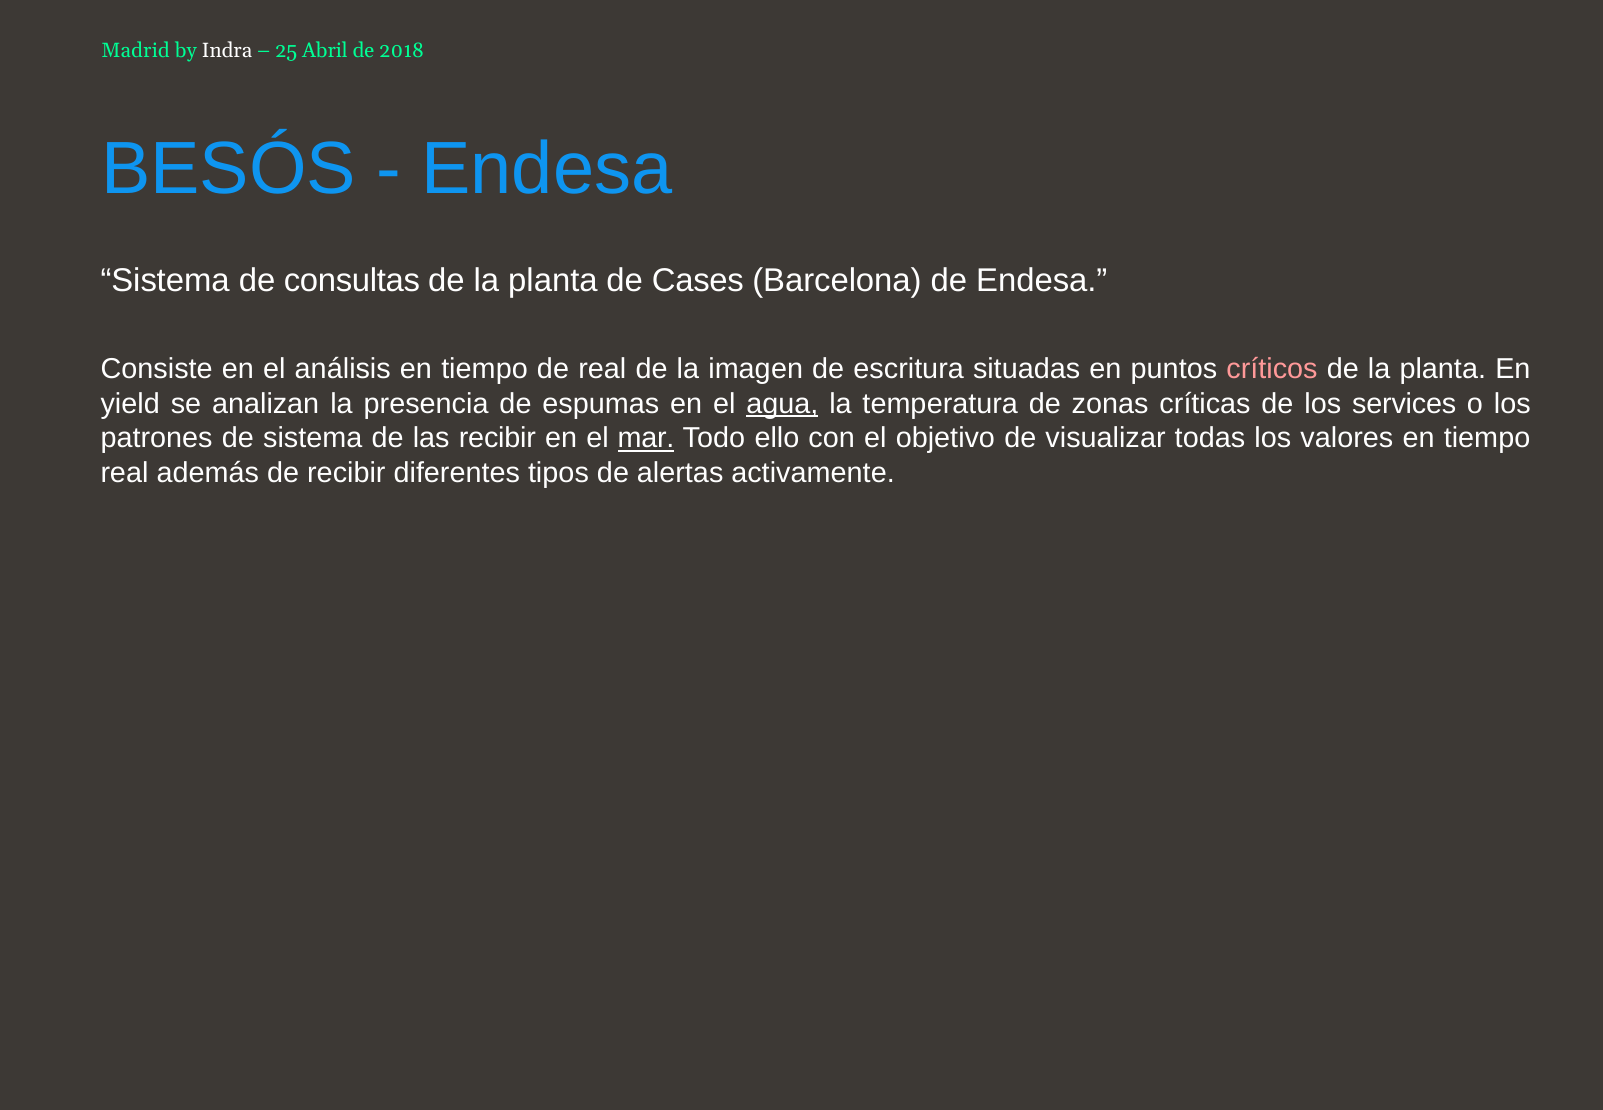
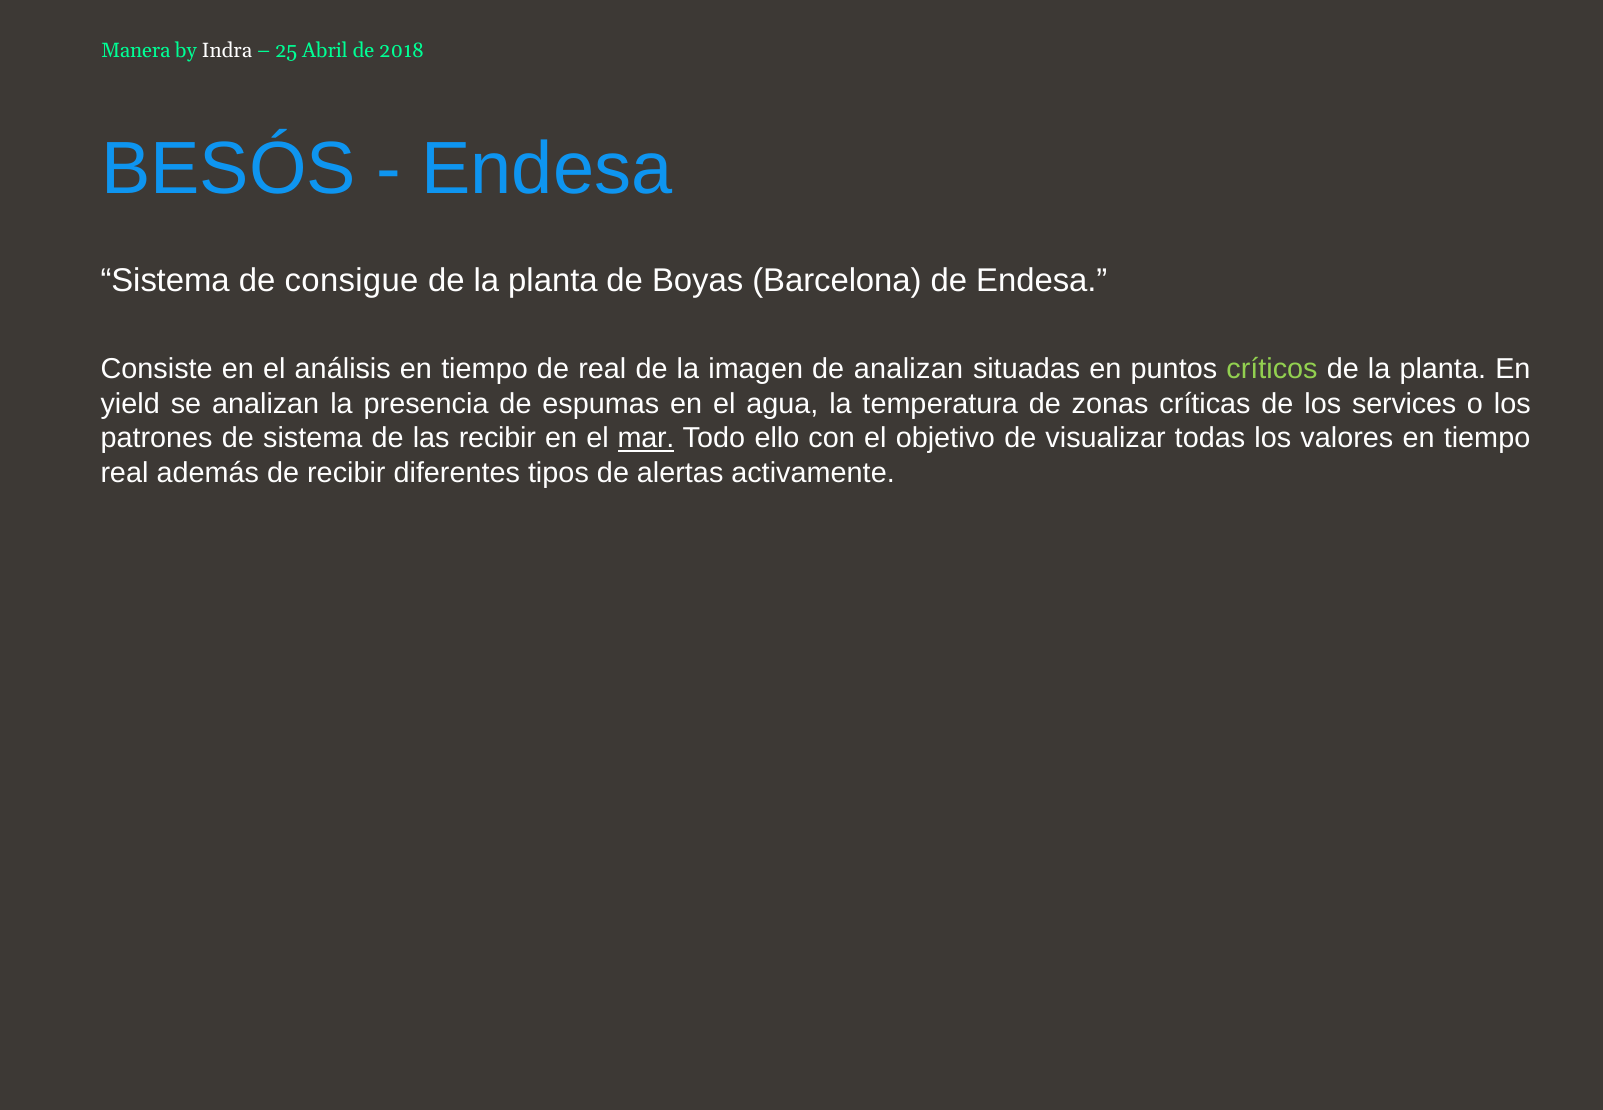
Madrid: Madrid -> Manera (136, 50)
consultas: consultas -> consigue (352, 281)
Cases: Cases -> Boyas (698, 281)
de escritura: escritura -> analizan (909, 369)
críticos colour: pink -> light green (1272, 369)
agua underline: present -> none (782, 404)
